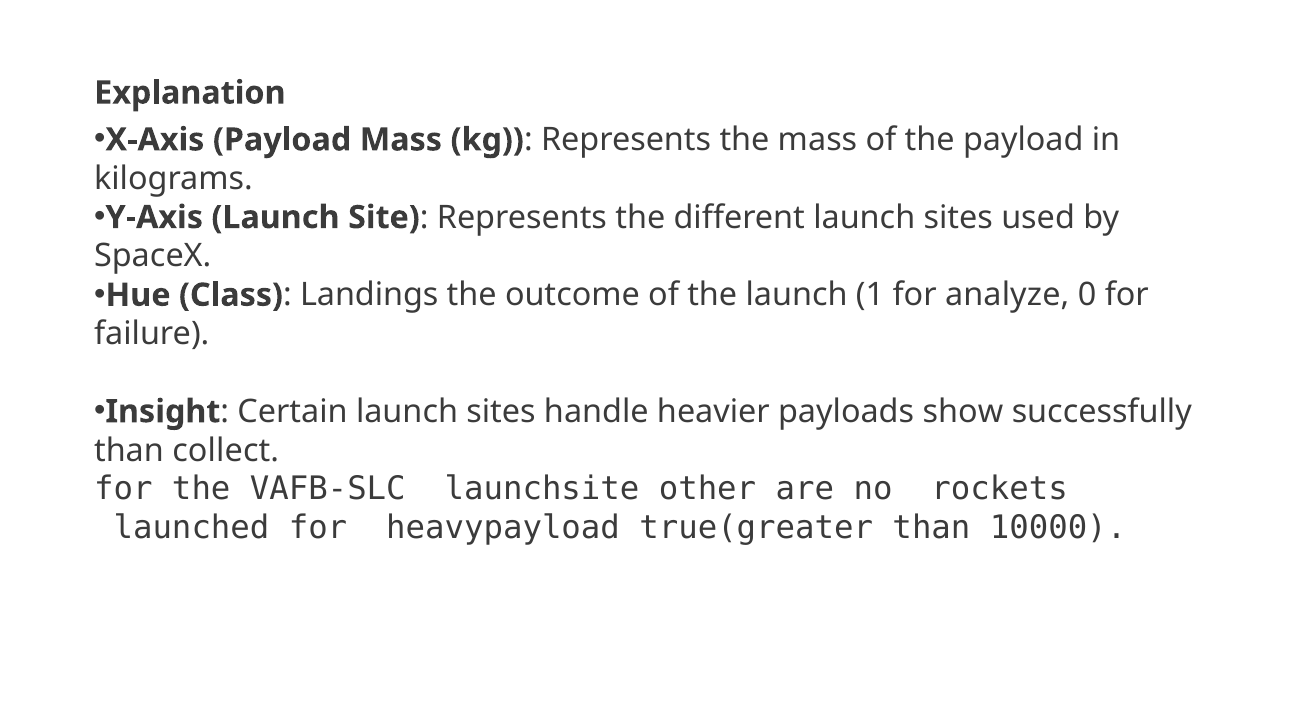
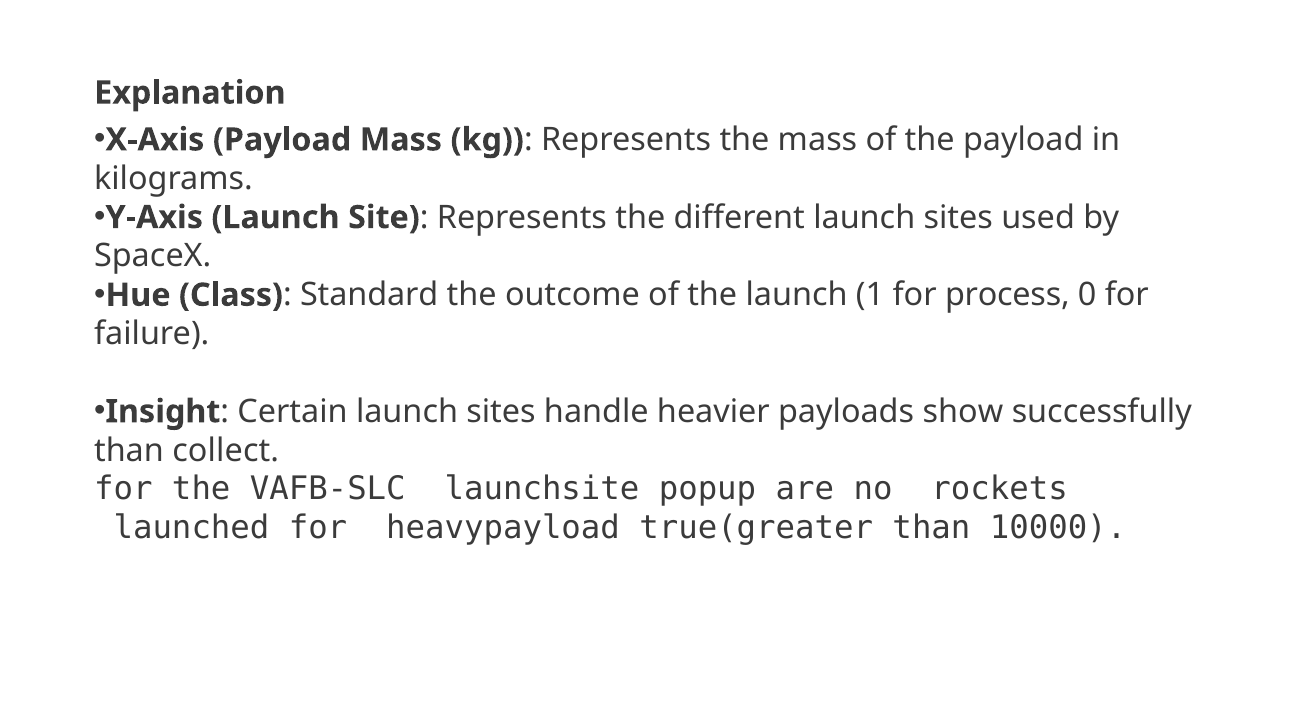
Landings: Landings -> Standard (369, 295)
analyze: analyze -> process (1007, 295)
other: other -> popup (708, 489)
